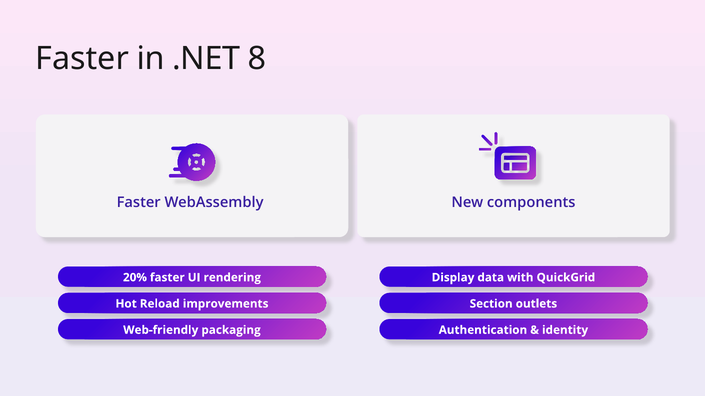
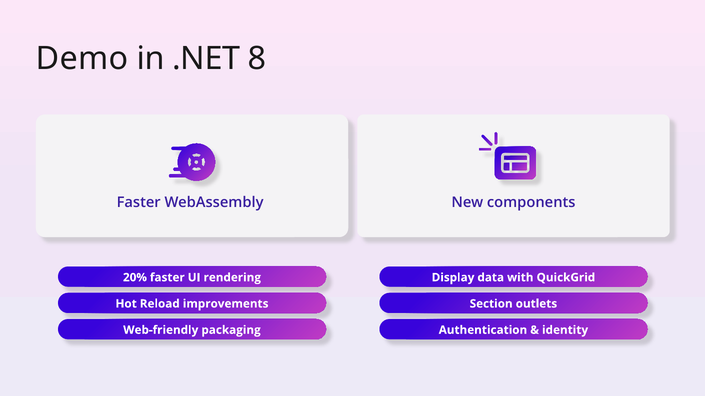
Faster: Faster -> Demo (82, 59)
